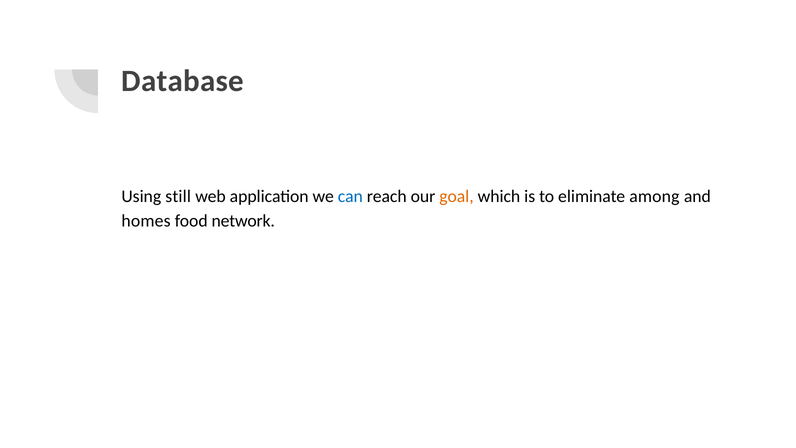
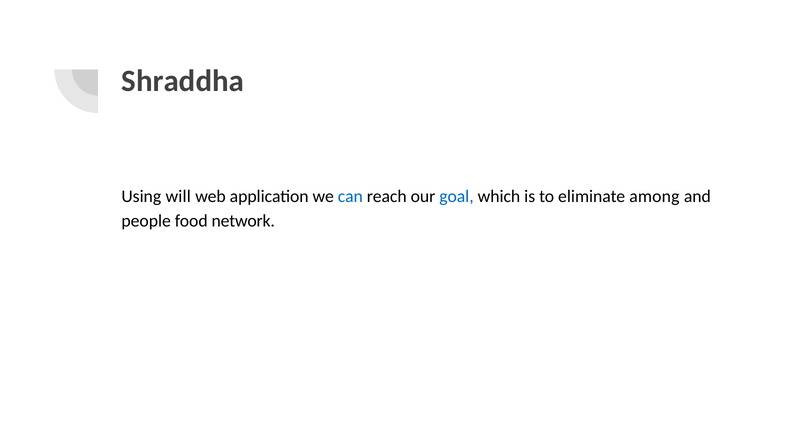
Database: Database -> Shraddha (183, 81)
still: still -> will (178, 196)
goal colour: orange -> blue (456, 196)
homes: homes -> people (146, 221)
